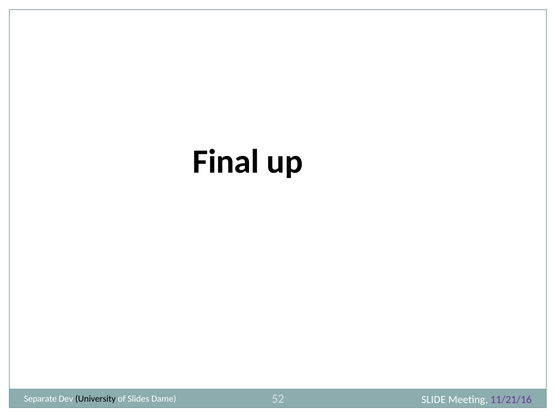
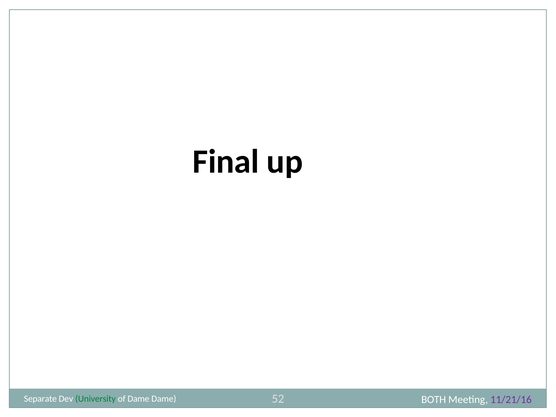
University colour: black -> green (95, 399)
of Slides: Slides -> Dame (138, 399)
SLIDE: SLIDE -> BOTH (434, 399)
